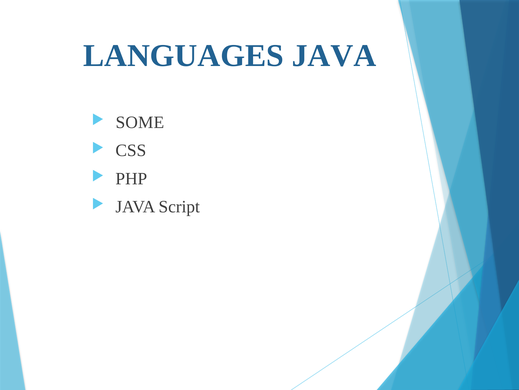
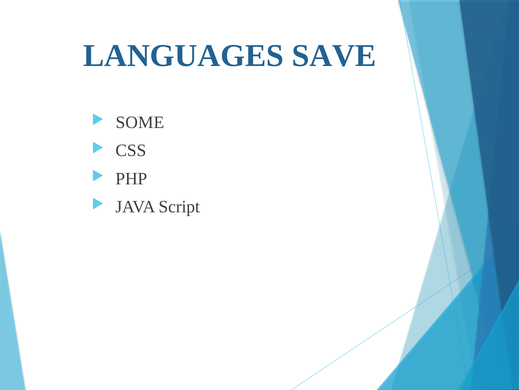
LANGUAGES JAVA: JAVA -> SAVE (334, 56)
